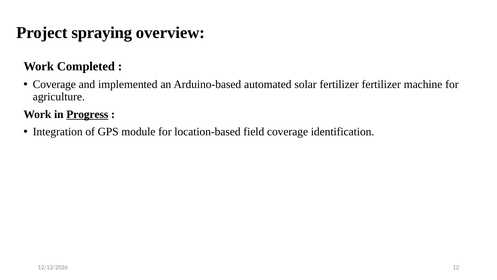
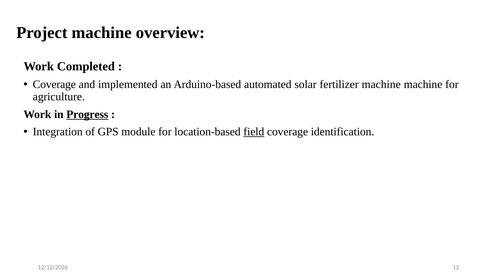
Project spraying: spraying -> machine (102, 33)
fertilizer fertilizer: fertilizer -> machine (381, 84)
field underline: none -> present (254, 132)
